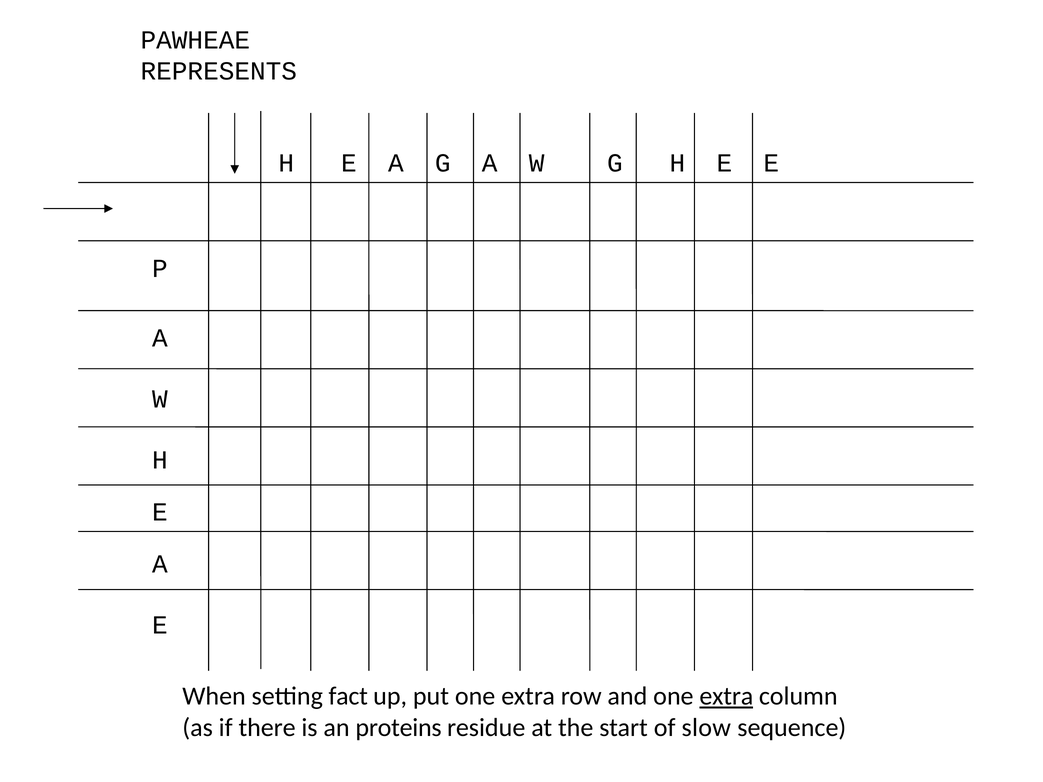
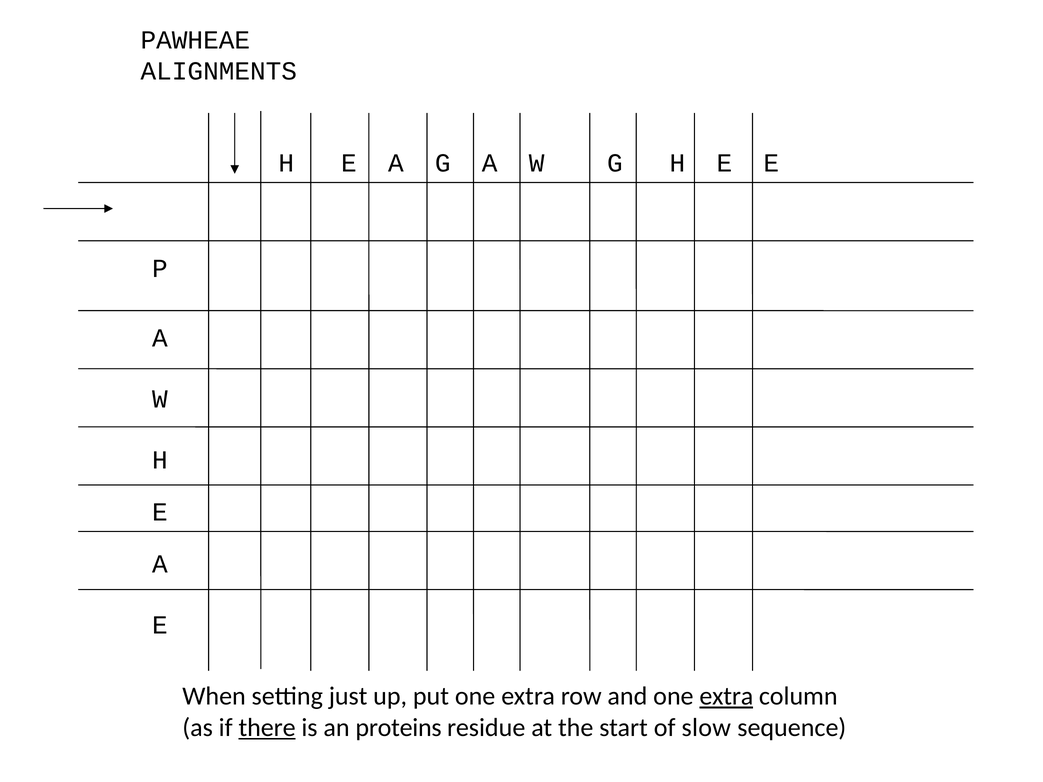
REPRESENTS: REPRESENTS -> ALIGNMENTS (219, 71)
fact: fact -> just (348, 697)
there underline: none -> present (267, 728)
